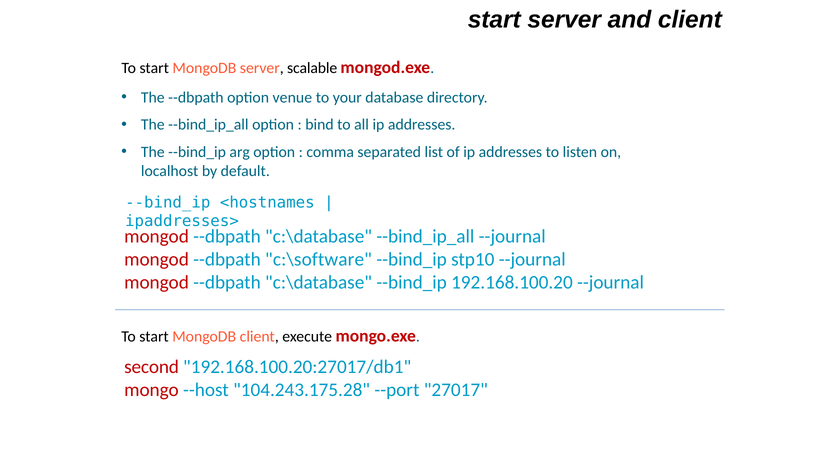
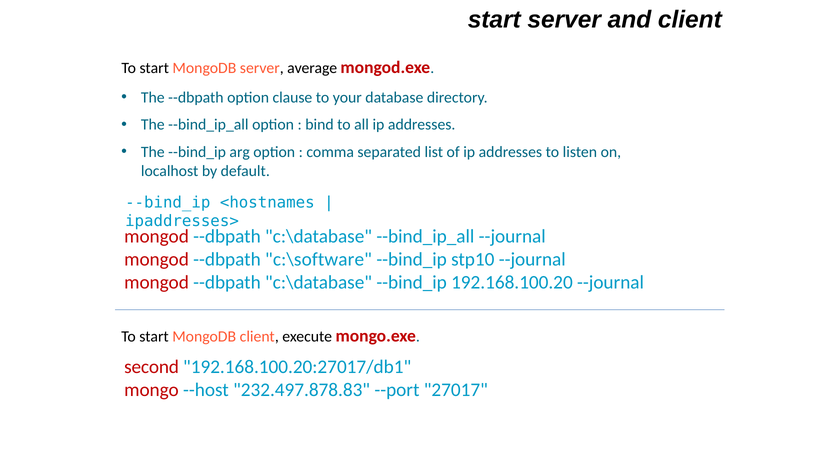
scalable: scalable -> average (312, 68)
venue: venue -> clause (292, 98)
104.243.175.28: 104.243.175.28 -> 232.497.878.83 (302, 390)
